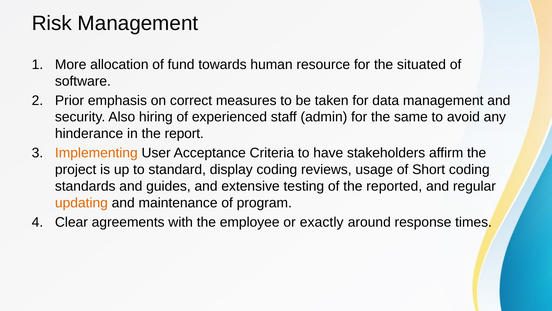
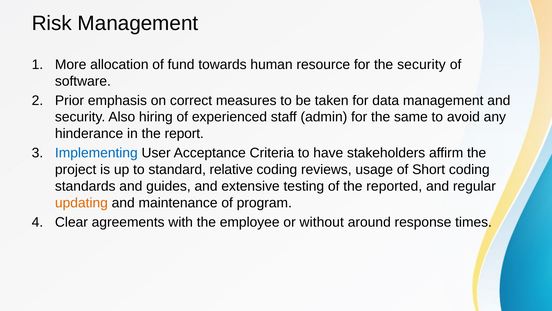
the situated: situated -> security (421, 64)
Implementing colour: orange -> blue (96, 153)
display: display -> relative (231, 169)
exactly: exactly -> without (322, 222)
